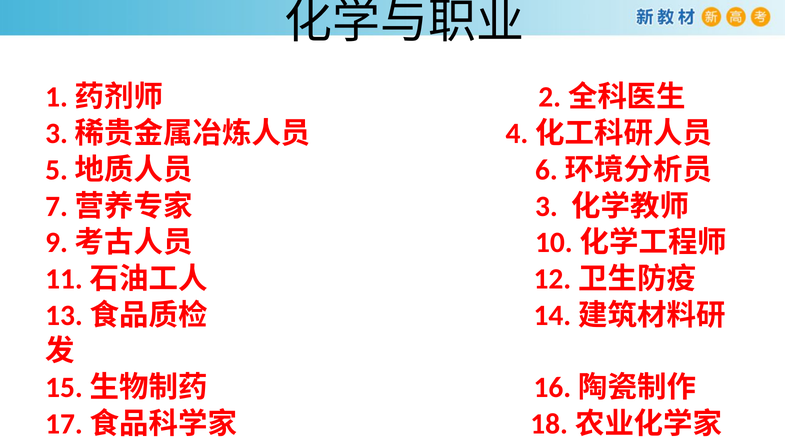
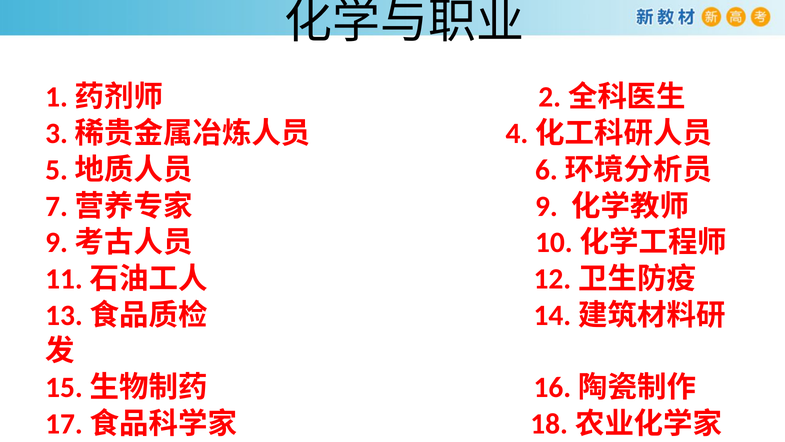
3: 3 -> 9 (546, 206)
